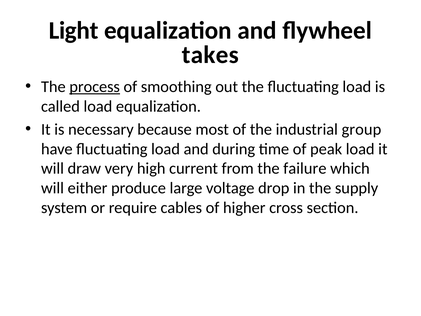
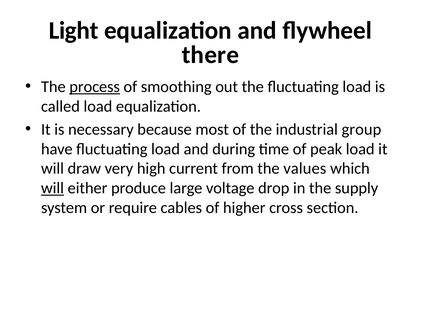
takes: takes -> there (210, 55)
failure: failure -> values (305, 168)
will underline: none -> present (53, 188)
